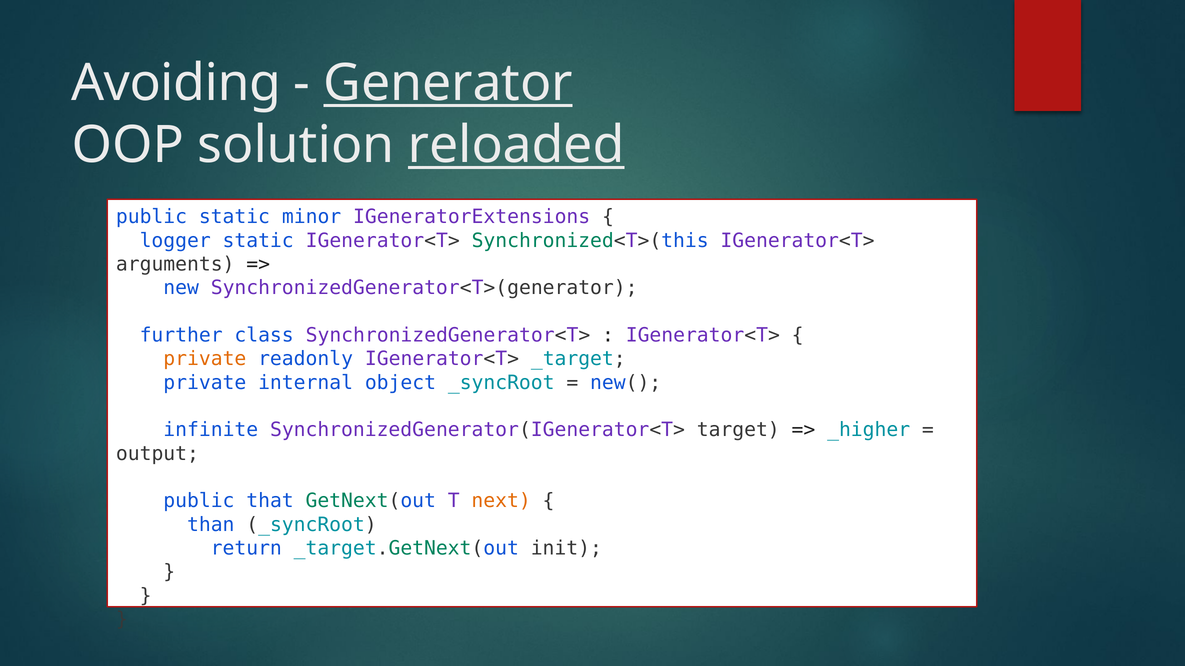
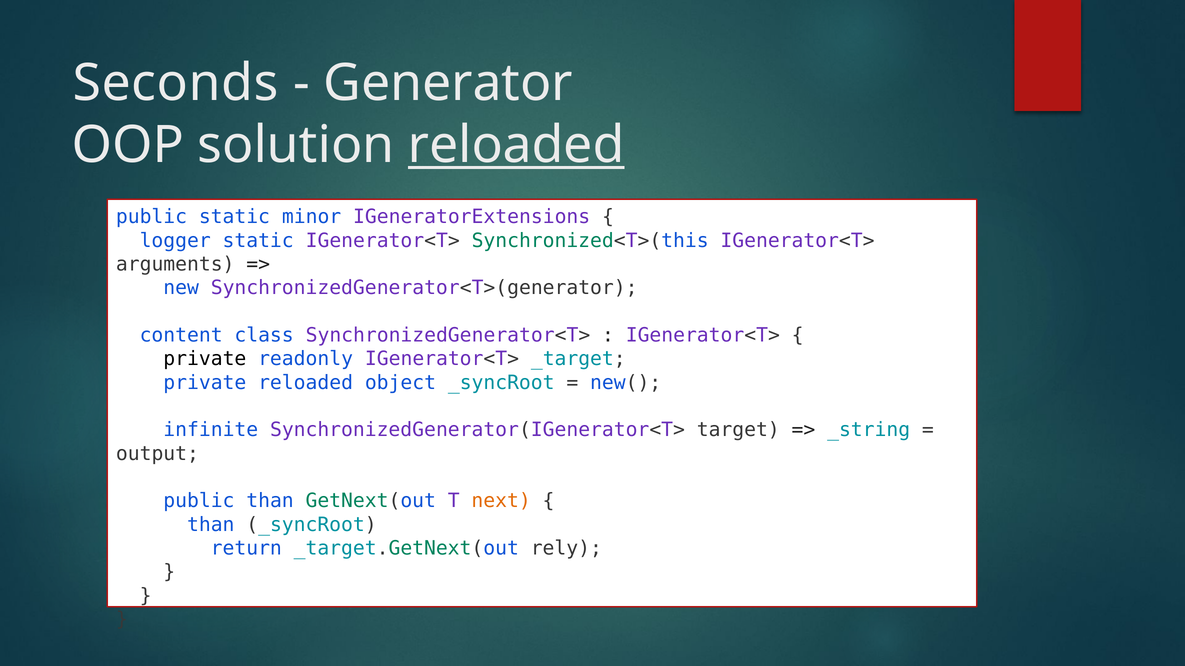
Avoiding: Avoiding -> Seconds (176, 83)
Generator underline: present -> none (448, 83)
further: further -> content (181, 336)
private colour: orange -> black (205, 359)
private internal: internal -> reloaded (306, 383)
_higher: _higher -> _string (869, 430)
public that: that -> than (270, 501)
init: init -> rely (566, 549)
